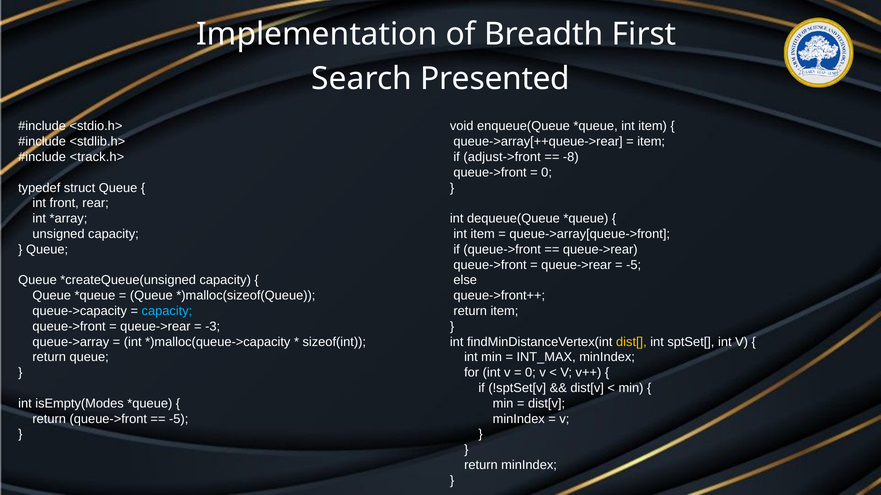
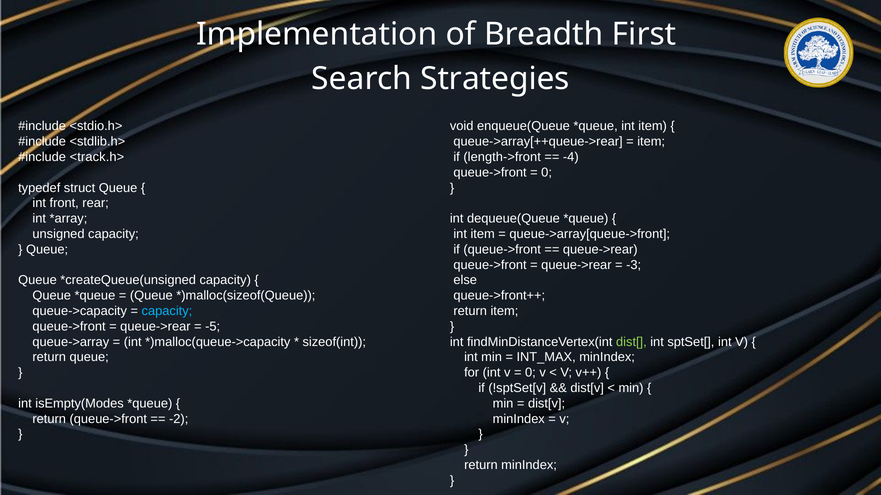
Presented: Presented -> Strategies (495, 79)
adjust->front: adjust->front -> length->front (502, 157)
-8: -8 -> -4 (571, 157)
-5: -5 -> -3 (634, 265)
-3: -3 -> -5 (213, 327)
dist[ colour: yellow -> light green (631, 342)
-5: -5 -> -2 (179, 419)
